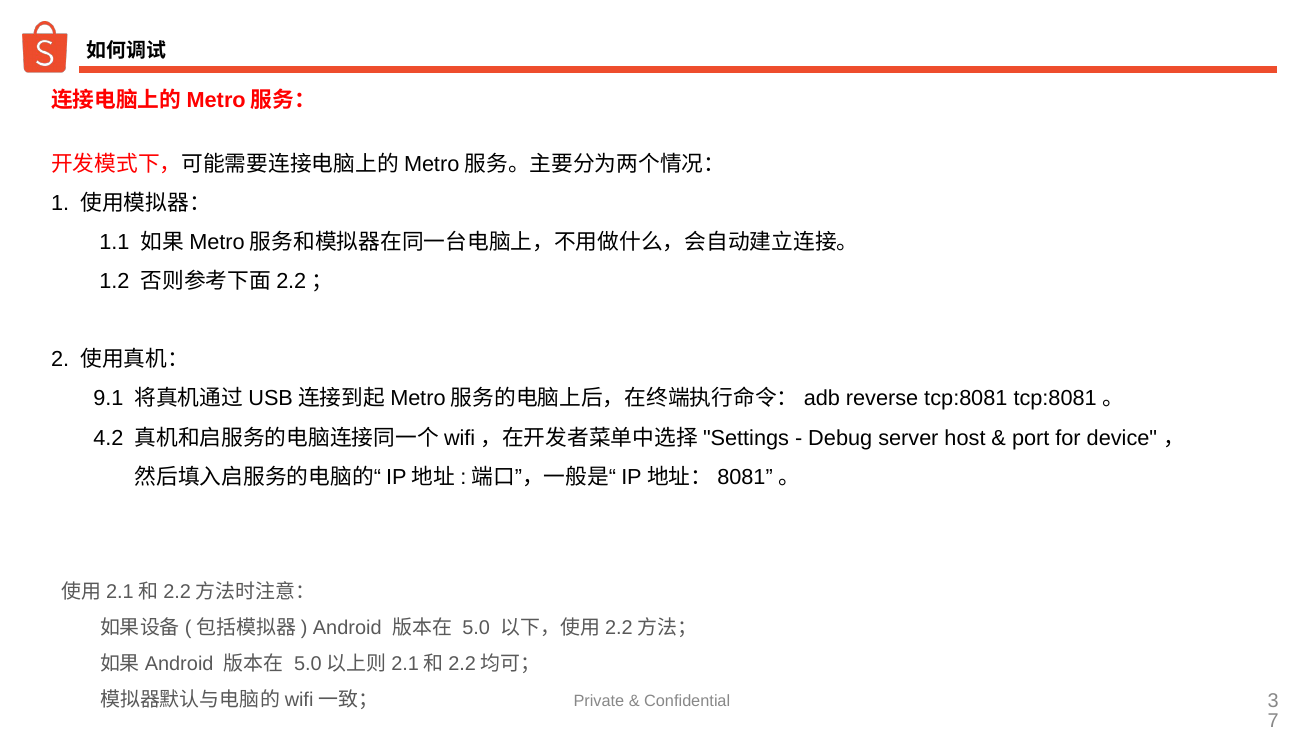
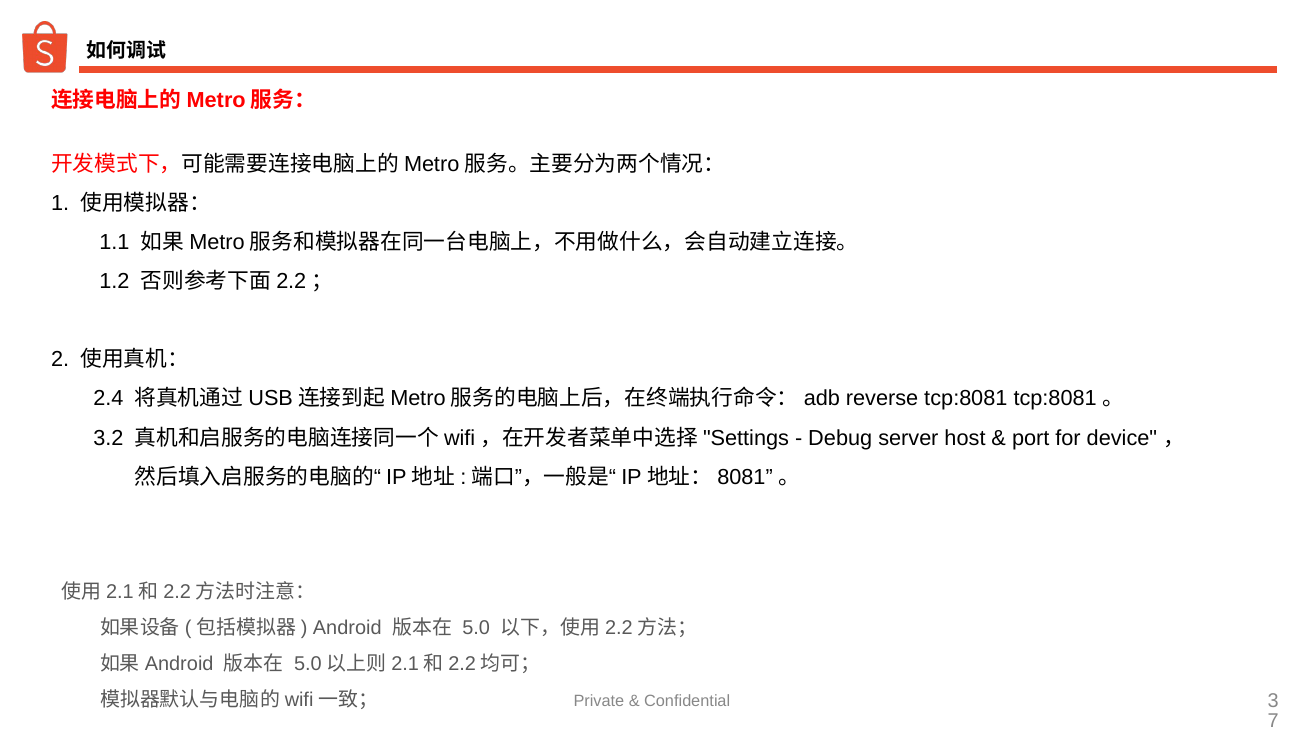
9.1: 9.1 -> 2.4 (108, 399)
4.2: 4.2 -> 3.2 (108, 438)
